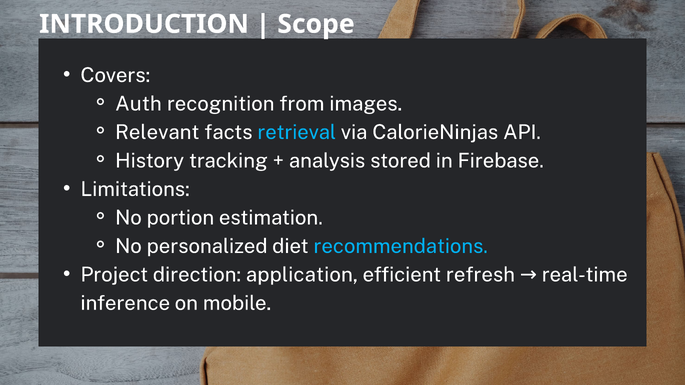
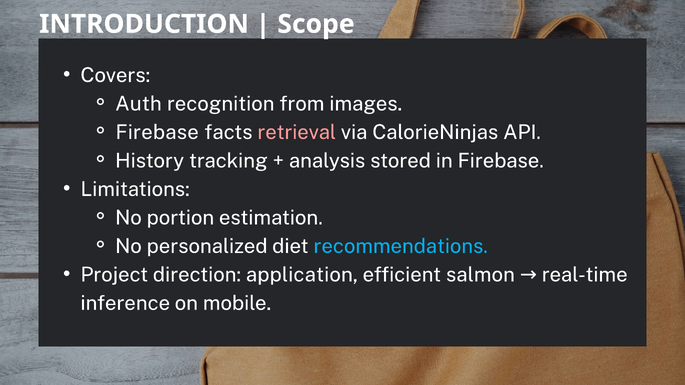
Relevant: Relevant -> Firebase (157, 132)
retrieval colour: light blue -> pink (297, 132)
refresh: refresh -> salmon (480, 275)
